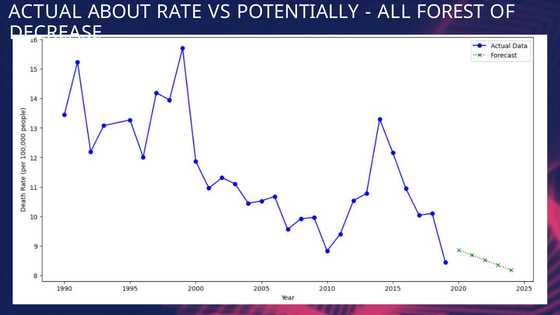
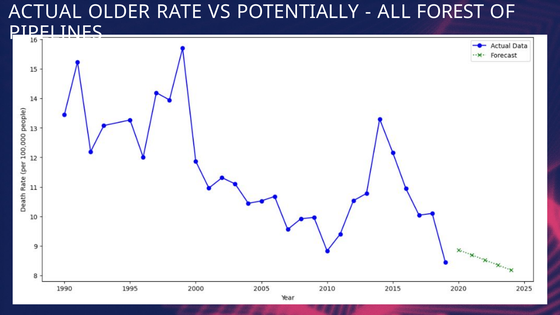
ABOUT: ABOUT -> OLDER (119, 12)
DECREASE: DECREASE -> PIPELINES (56, 33)
